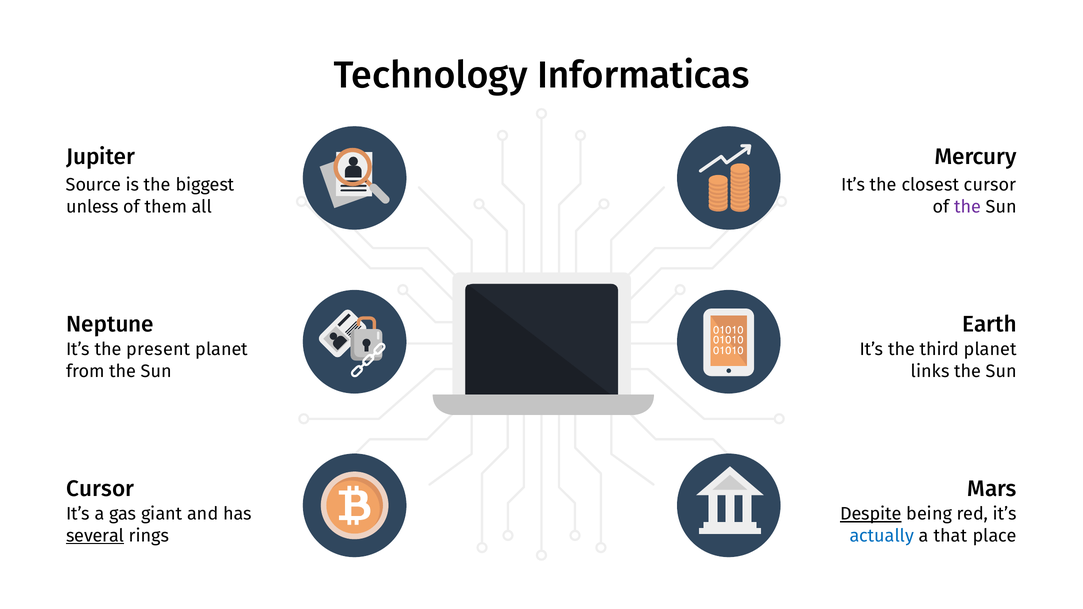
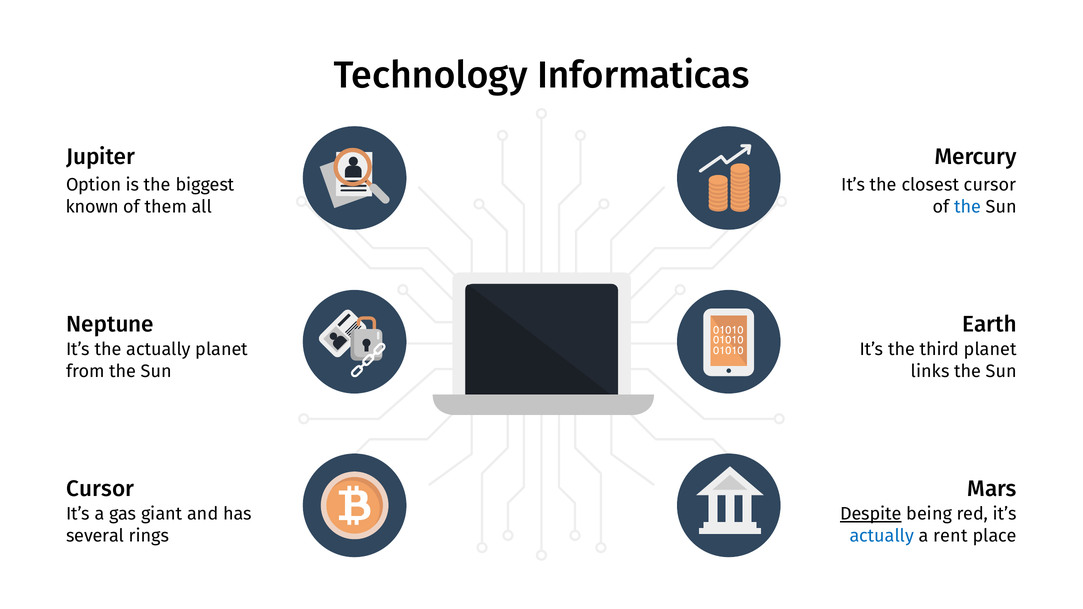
Source: Source -> Option (94, 185)
unless: unless -> known (92, 207)
the colour: purple -> blue (968, 207)
the present: present -> actually (159, 350)
several underline: present -> none (95, 536)
that: that -> rent (951, 536)
